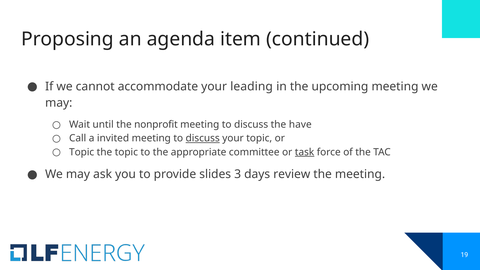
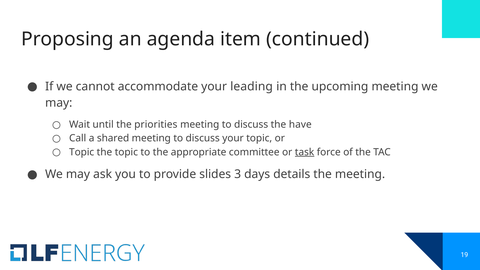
nonprofit: nonprofit -> priorities (156, 125)
invited: invited -> shared (113, 138)
discuss underline: present -> none (203, 138)
review: review -> details (292, 174)
